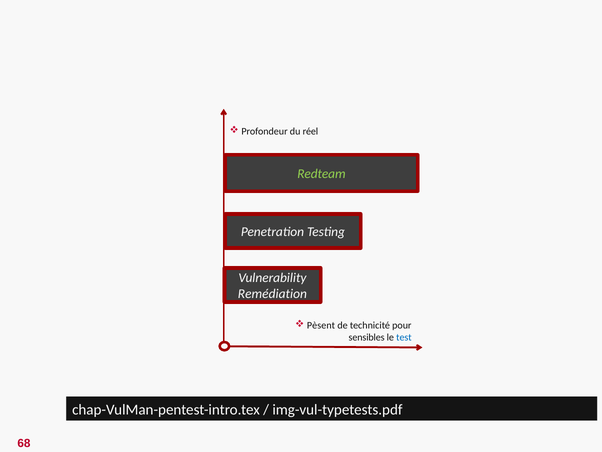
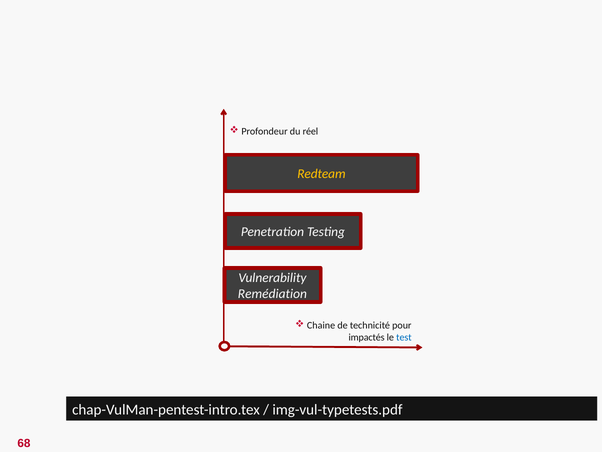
Redteam colour: light green -> yellow (321, 174)
Pèsent: Pèsent -> Chaine (321, 325)
sensibles: sensibles -> impactés (367, 337)
